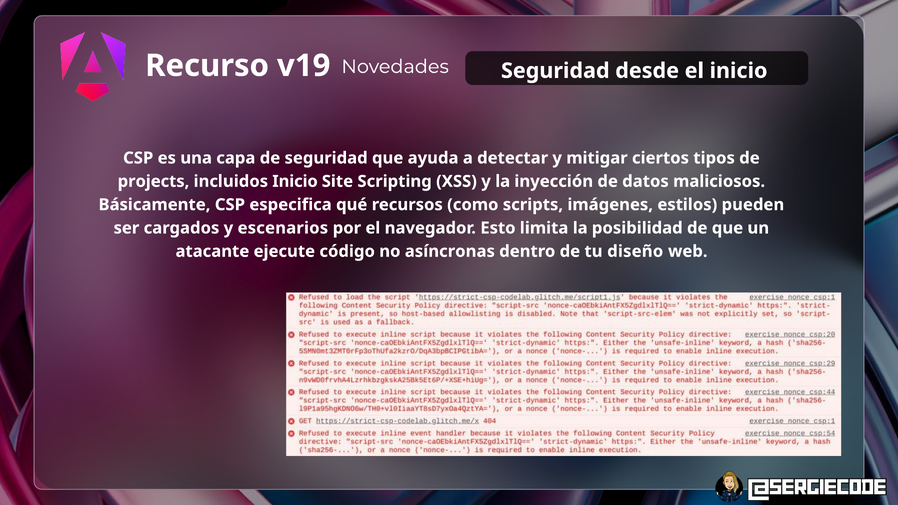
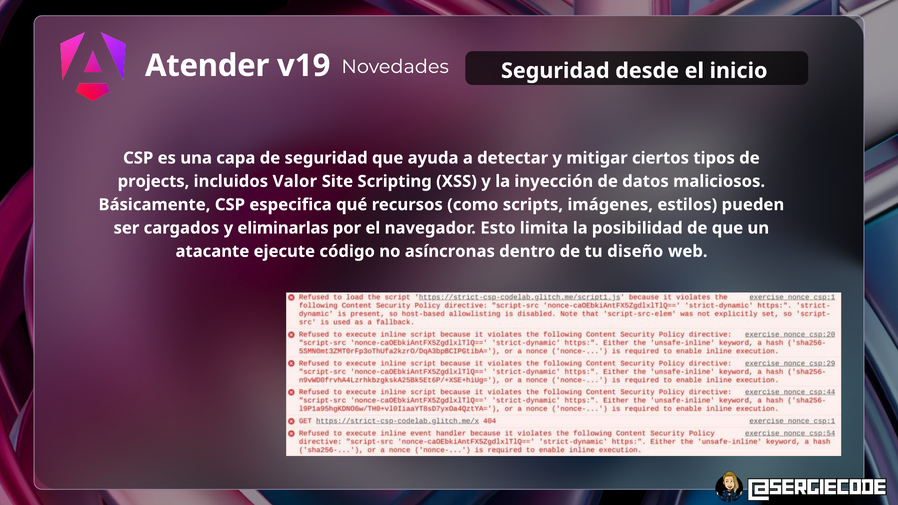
Recurso: Recurso -> Atender (207, 66)
incluidos Inicio: Inicio -> Valor (295, 181)
escenarios: escenarios -> eliminarlas (283, 228)
